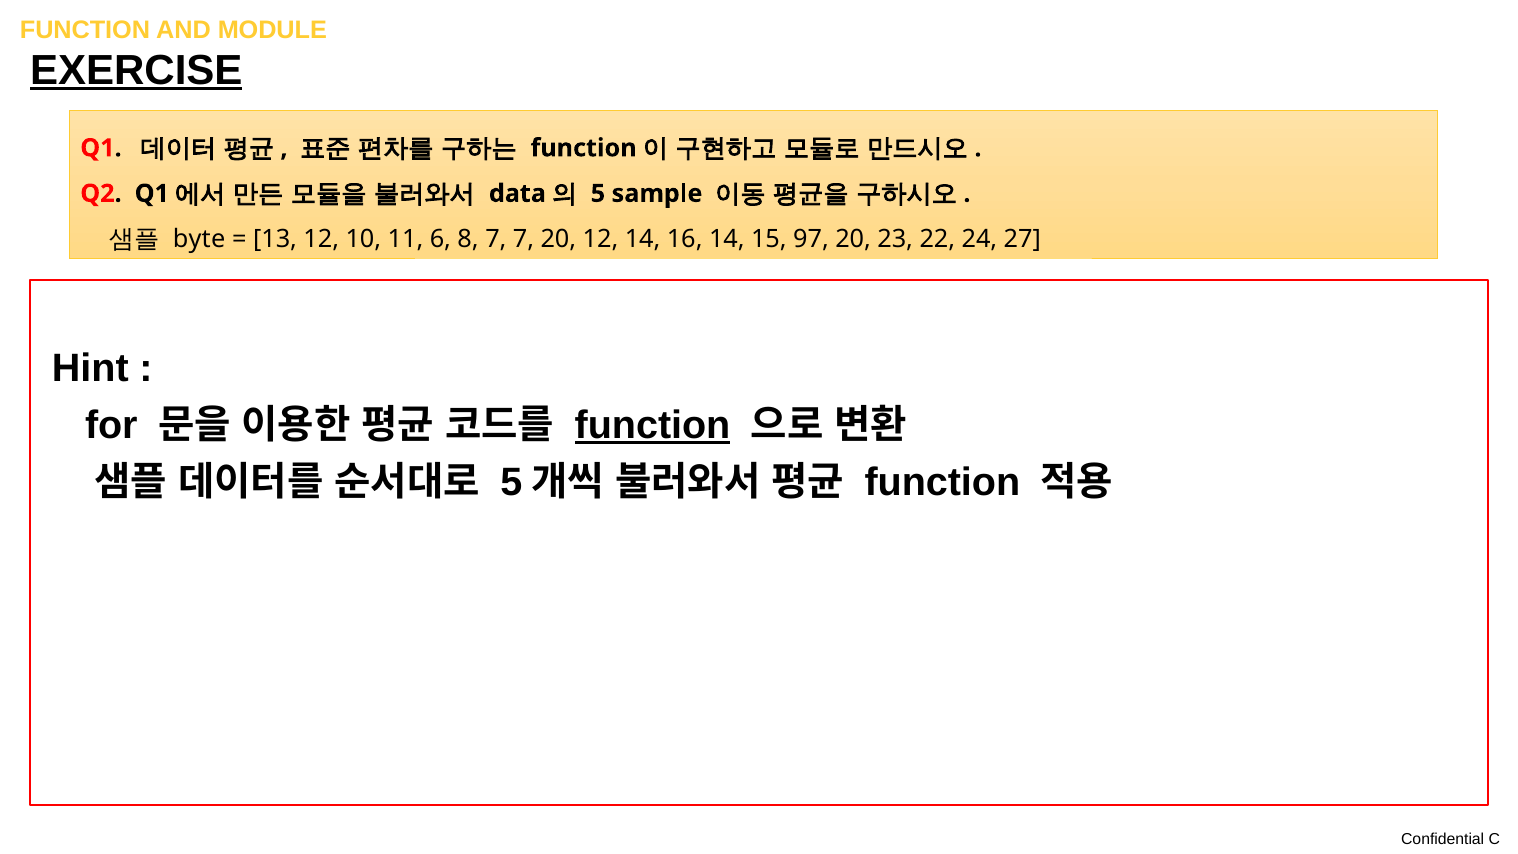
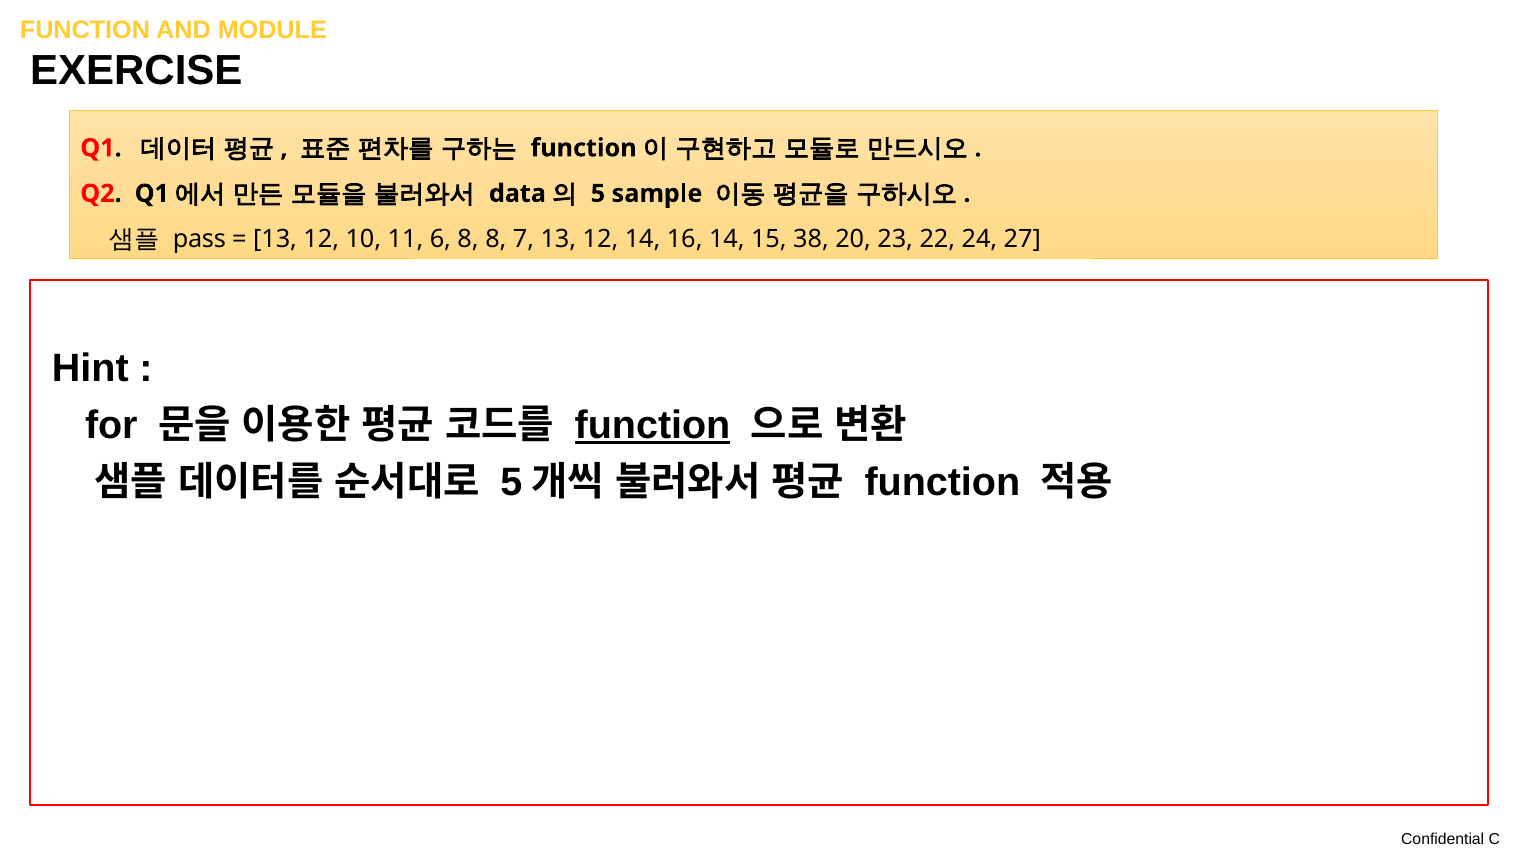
EXERCISE underline: present -> none (136, 70)
byte: byte -> pass (199, 239)
8 7: 7 -> 8 (496, 239)
7 20: 20 -> 13 (558, 239)
97: 97 -> 38 (811, 239)
